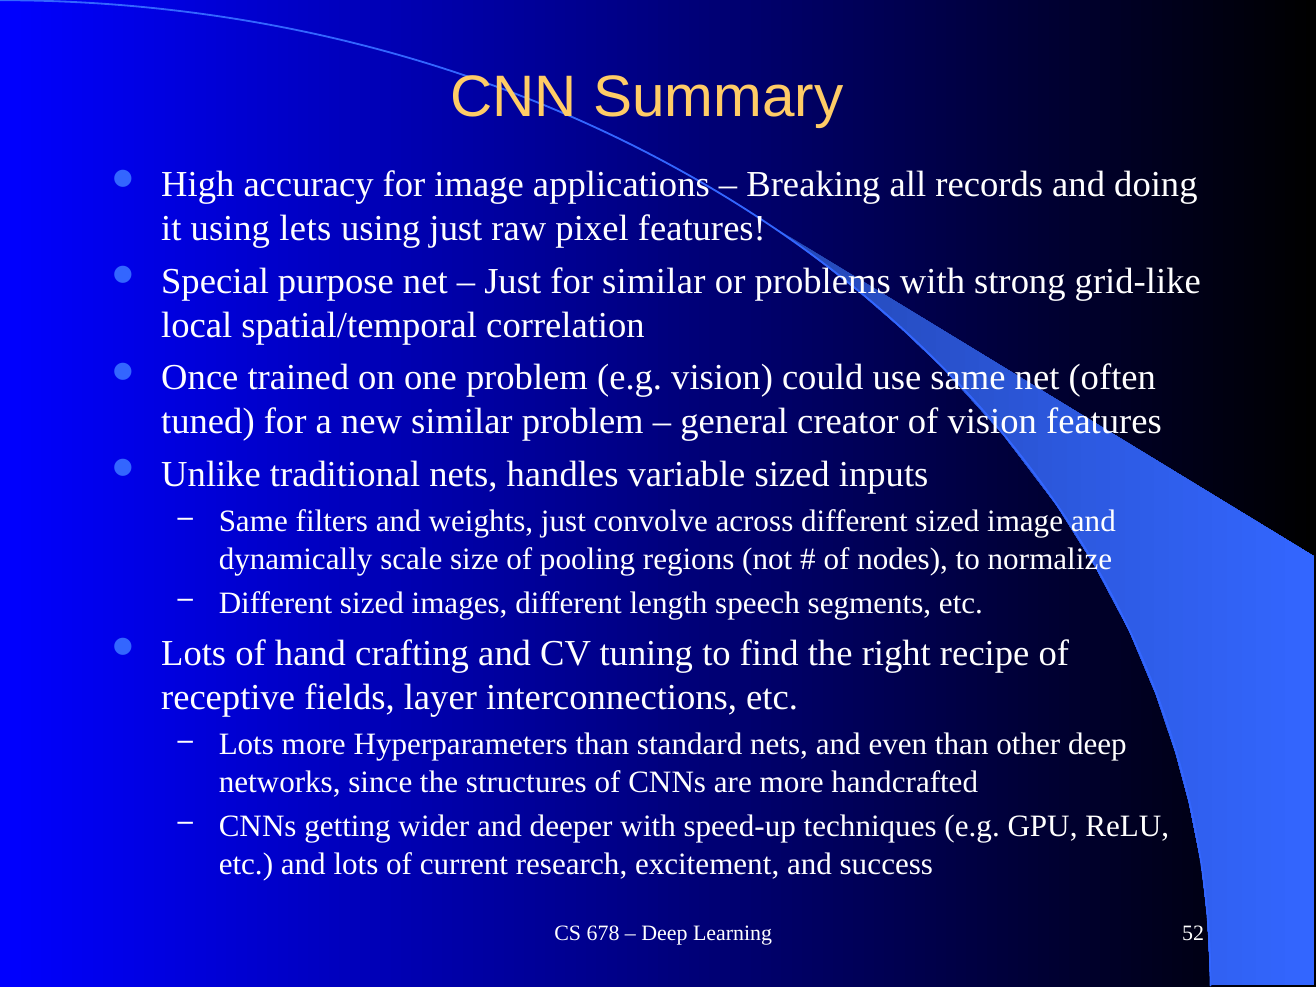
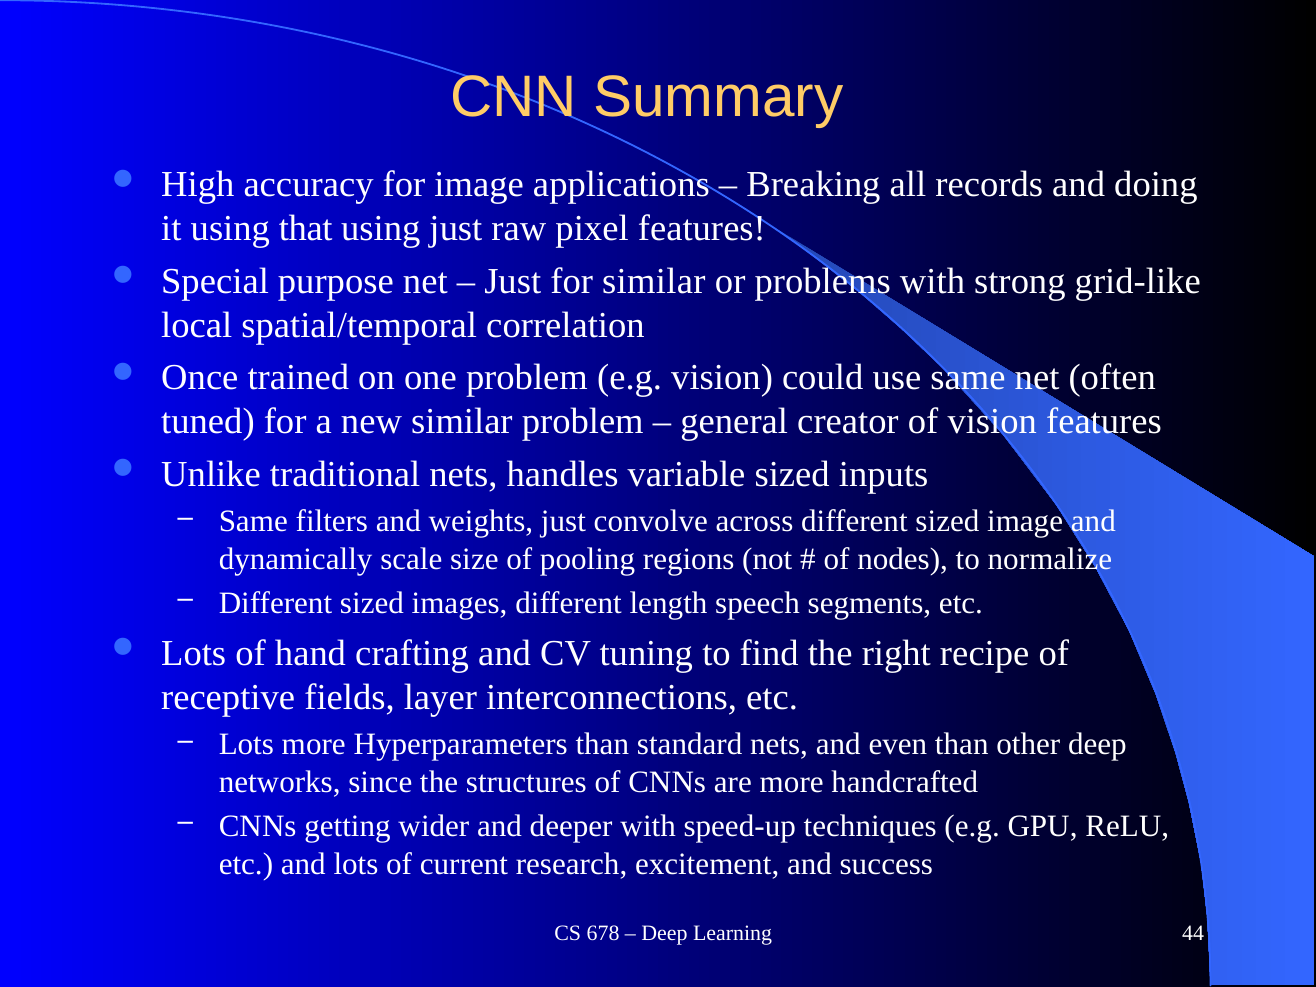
lets: lets -> that (306, 228)
52: 52 -> 44 (1193, 934)
